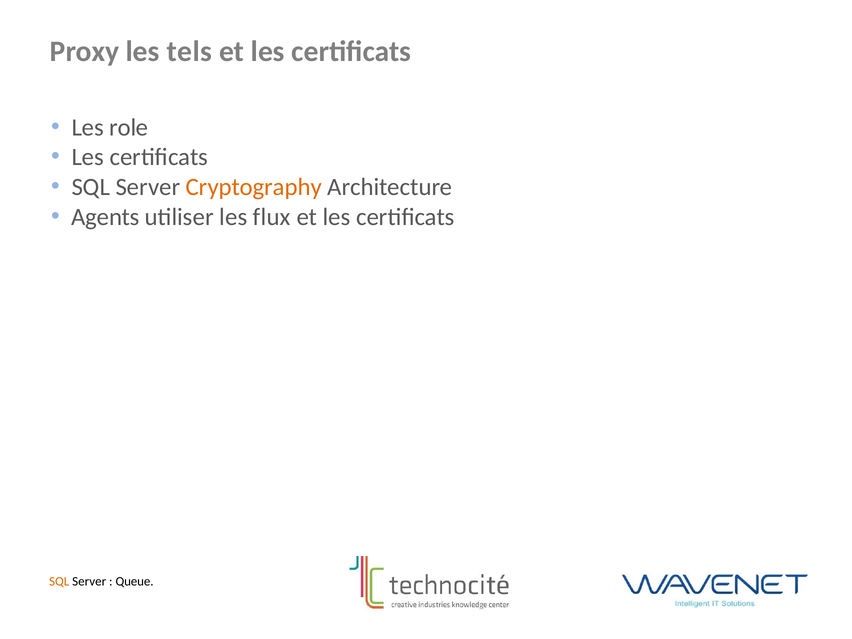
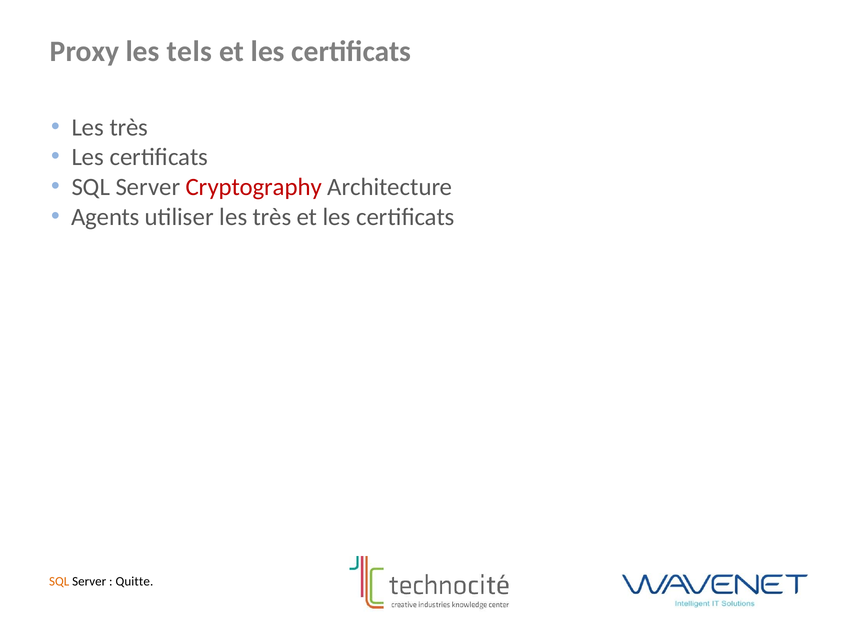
role: role -> très (129, 127)
Cryptography colour: orange -> red (254, 187)
utiliser les flux: flux -> très (272, 217)
Queue: Queue -> Quitte (134, 581)
